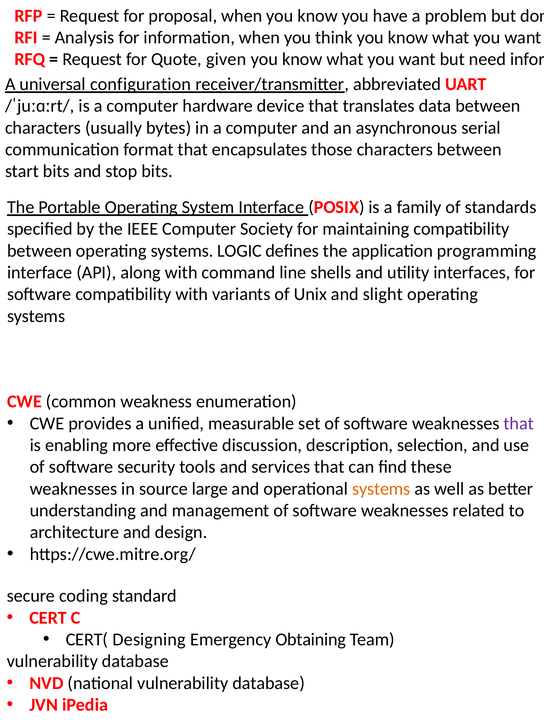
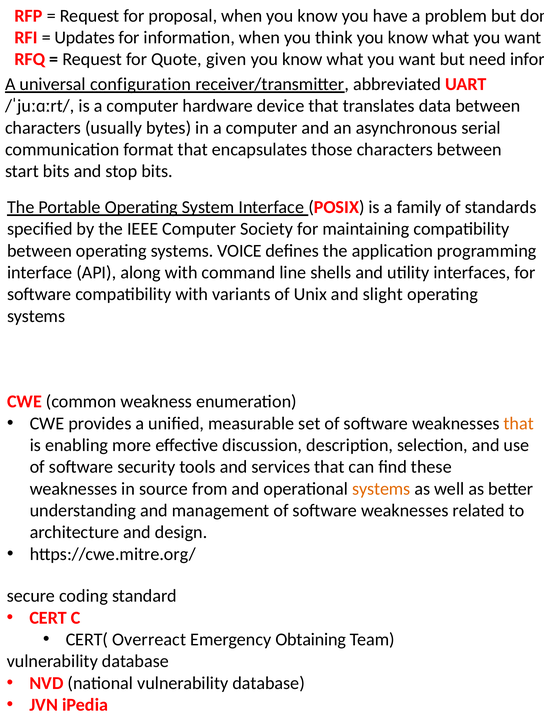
Analysis: Analysis -> Updates (85, 37)
LOGIC: LOGIC -> VOICE (239, 251)
that colour: purple -> orange (519, 423)
source large: large -> from (210, 488)
Designing: Designing -> Overreact (149, 639)
